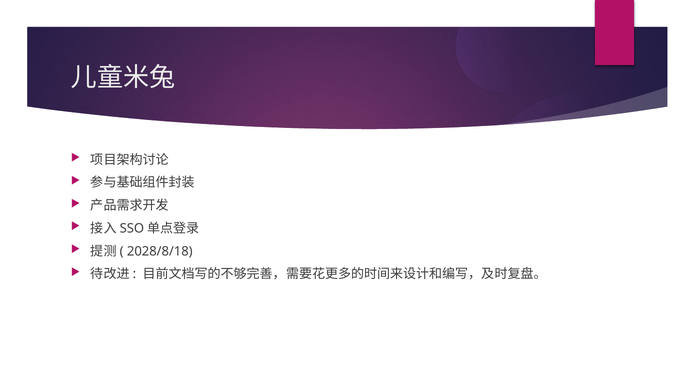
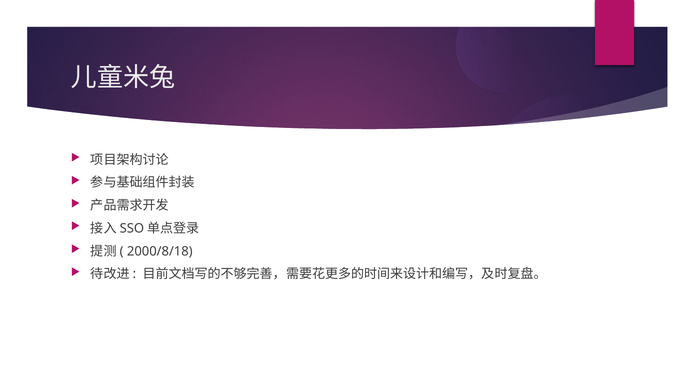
2028/8/18: 2028/8/18 -> 2000/8/18 (160, 251)
